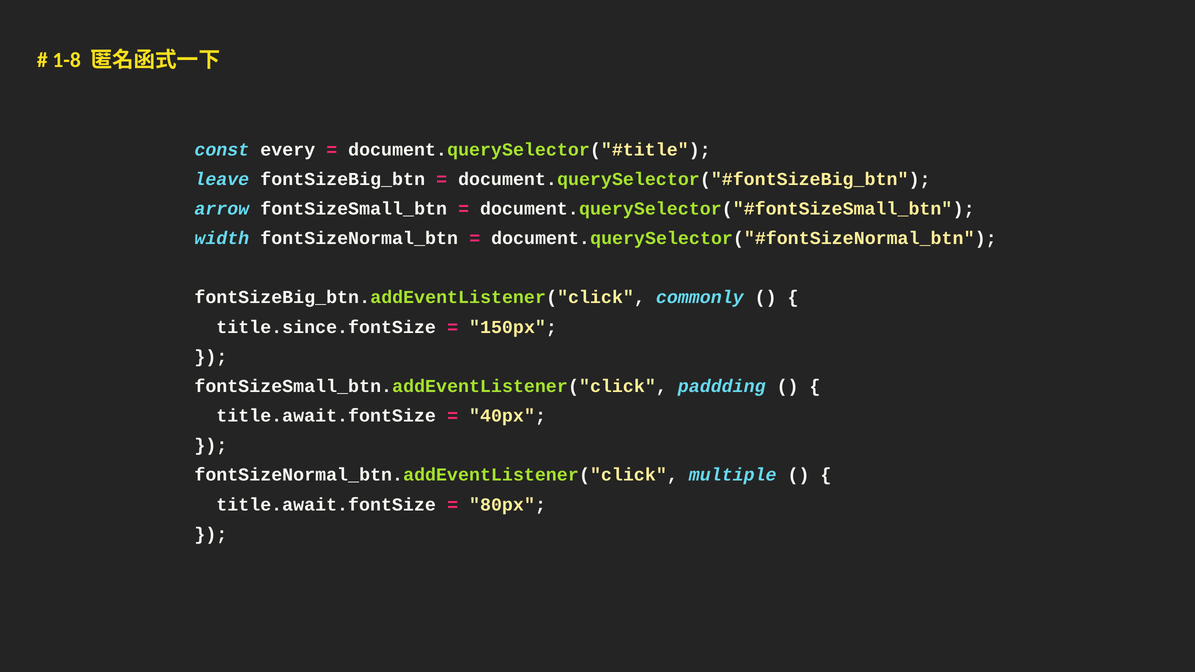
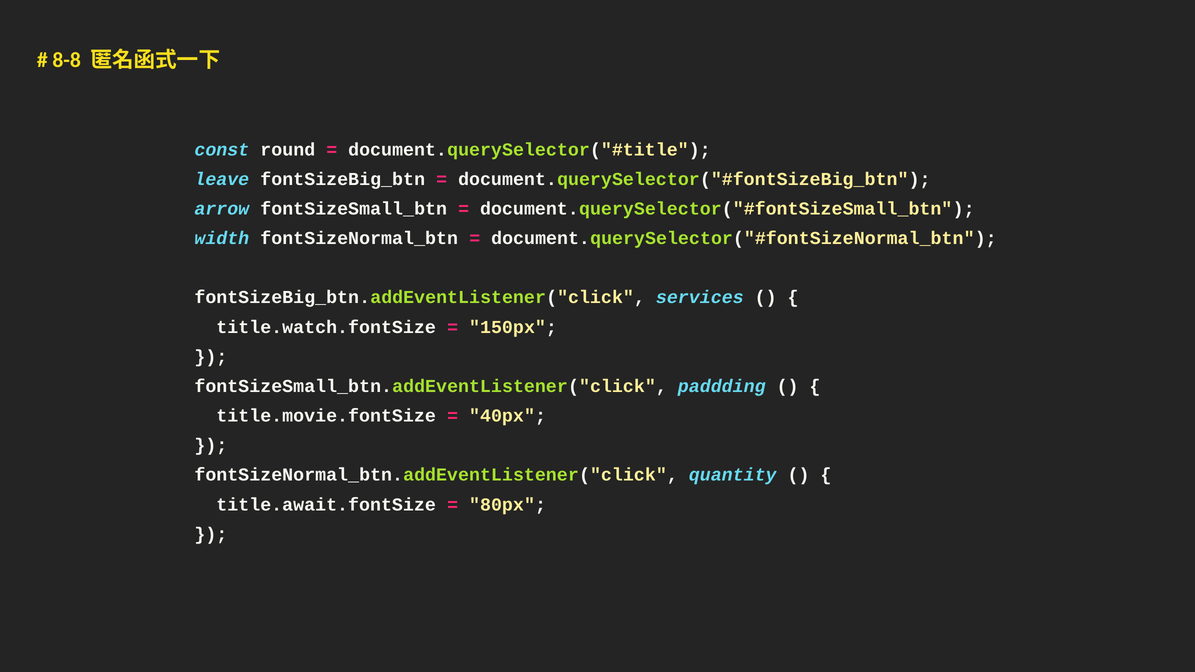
1-8: 1-8 -> 8-8 (67, 60)
every: every -> round (288, 150)
commonly: commonly -> services (700, 298)
title.since.fontSize: title.since.fontSize -> title.watch.fontSize (326, 327)
title.await.fontSize: title.await.fontSize -> title.movie.fontSize (326, 416)
multiple: multiple -> quantity (733, 475)
